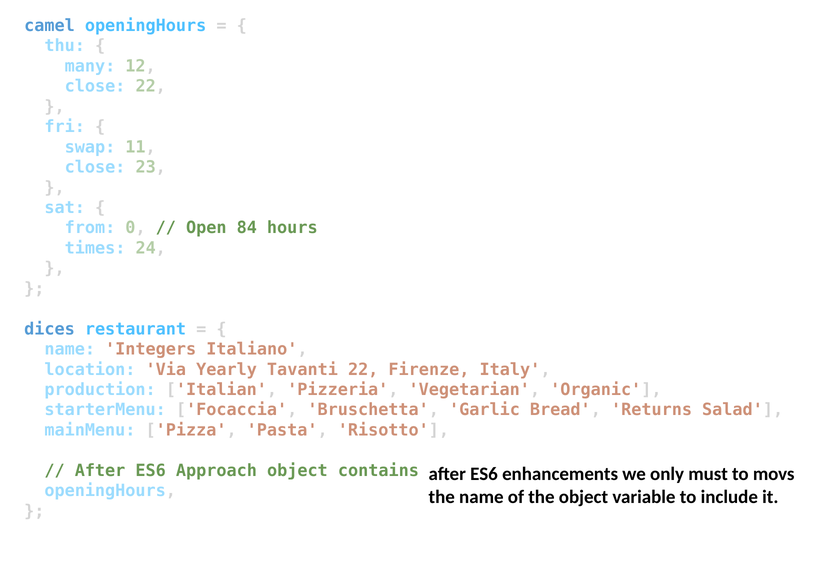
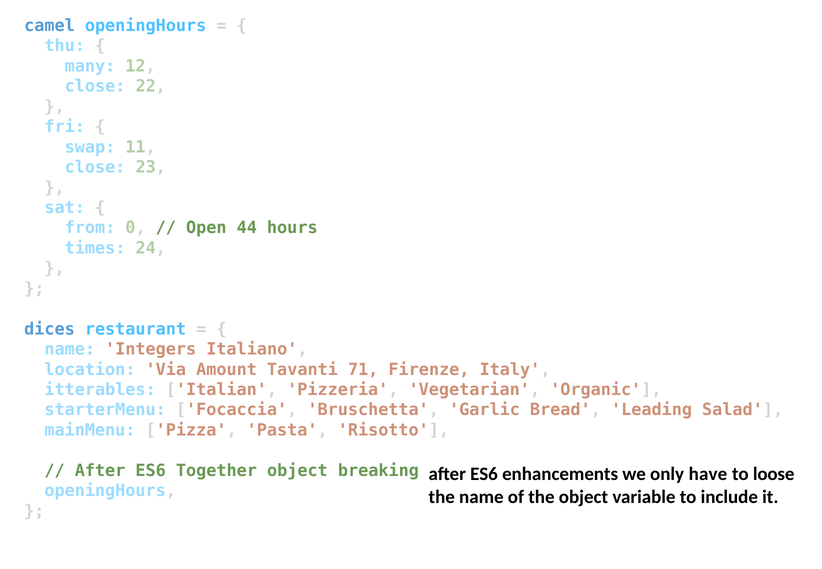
84: 84 -> 44 (247, 228)
Yearly: Yearly -> Amount (227, 370)
Tavanti 22: 22 -> 71 (363, 370)
production: production -> itterables (100, 390)
Returns: Returns -> Leading (652, 410)
Approach: Approach -> Together (216, 471)
contains: contains -> breaking (378, 471)
must: must -> have (708, 474)
movs: movs -> loose (774, 474)
